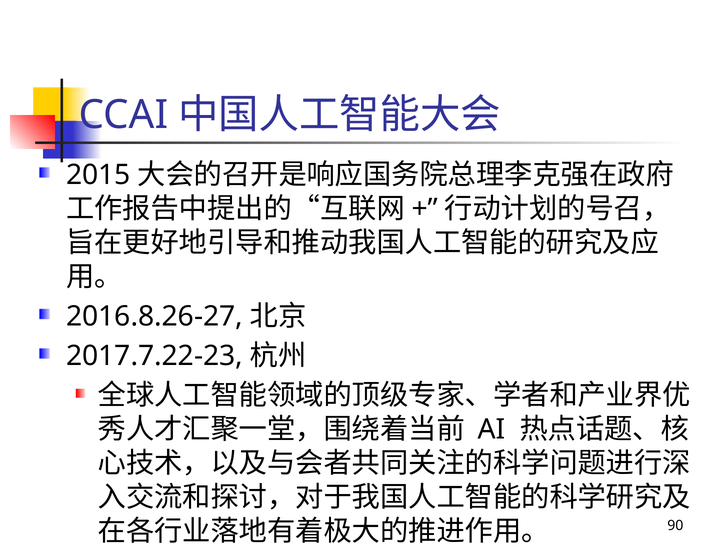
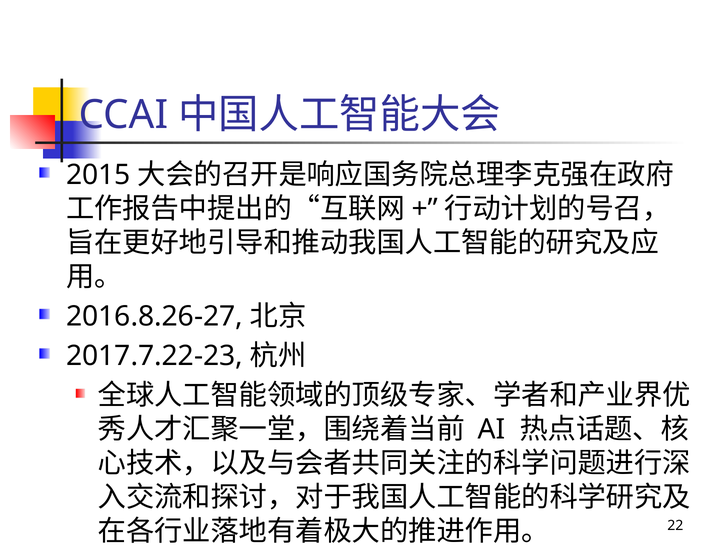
90: 90 -> 22 (675, 526)
